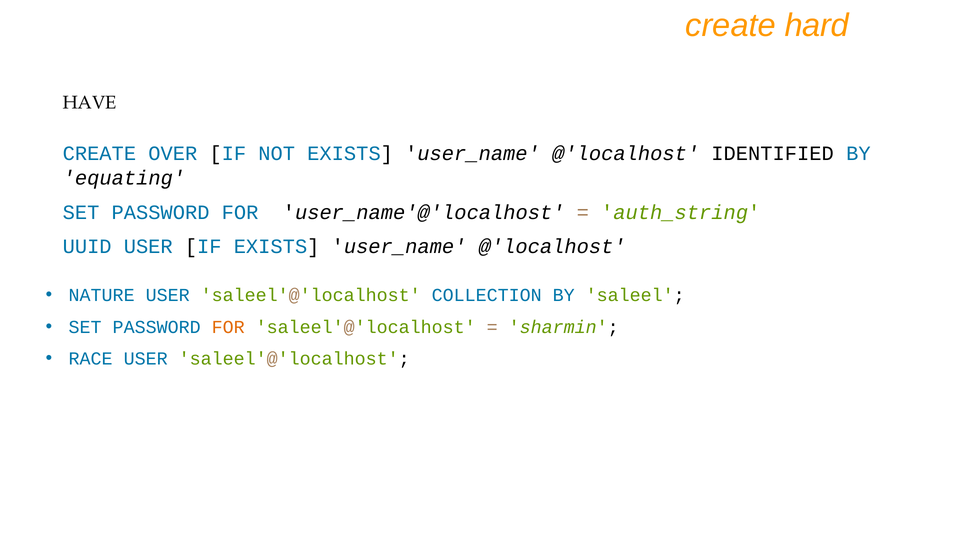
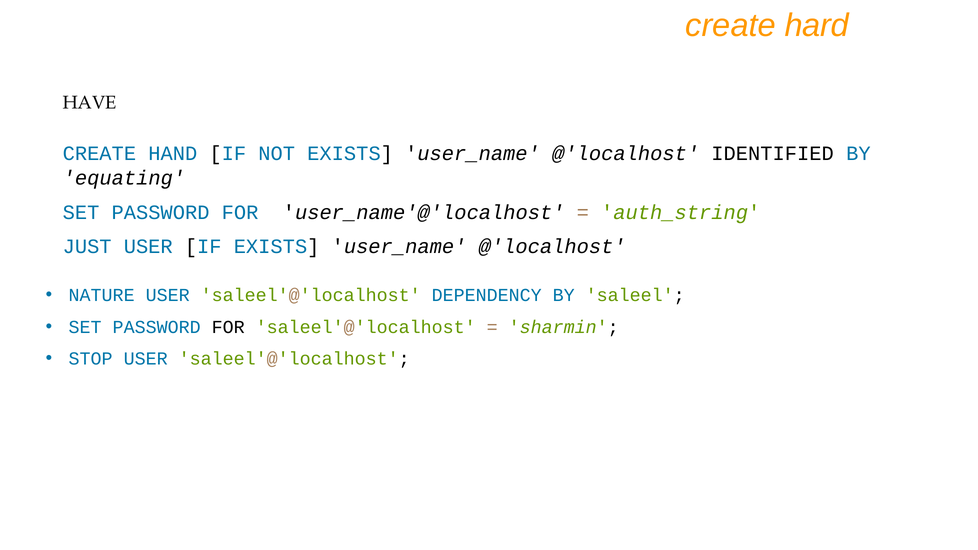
OVER: OVER -> HAND (173, 154)
UUID: UUID -> JUST (87, 247)
COLLECTION: COLLECTION -> DEPENDENCY (487, 295)
FOR colour: orange -> black (228, 327)
RACE: RACE -> STOP (91, 359)
